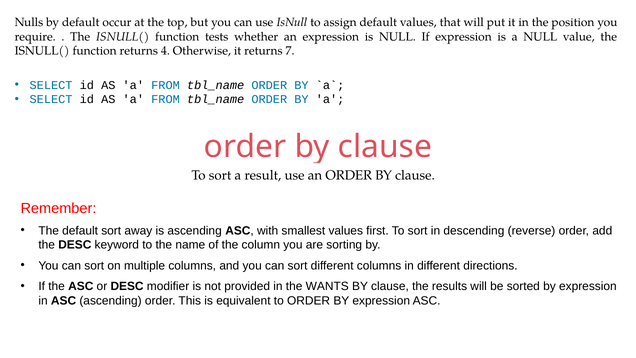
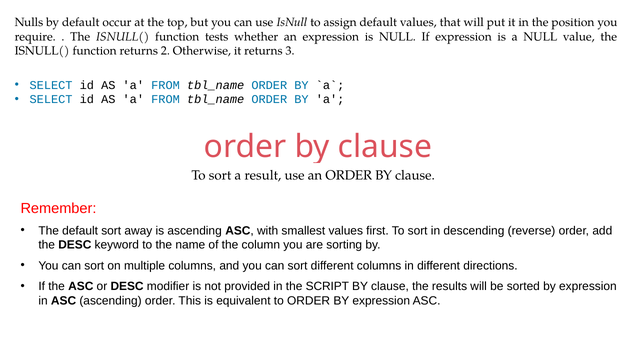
4: 4 -> 2 (165, 51)
7: 7 -> 3 (290, 51)
WANTS: WANTS -> SCRIPT (327, 286)
